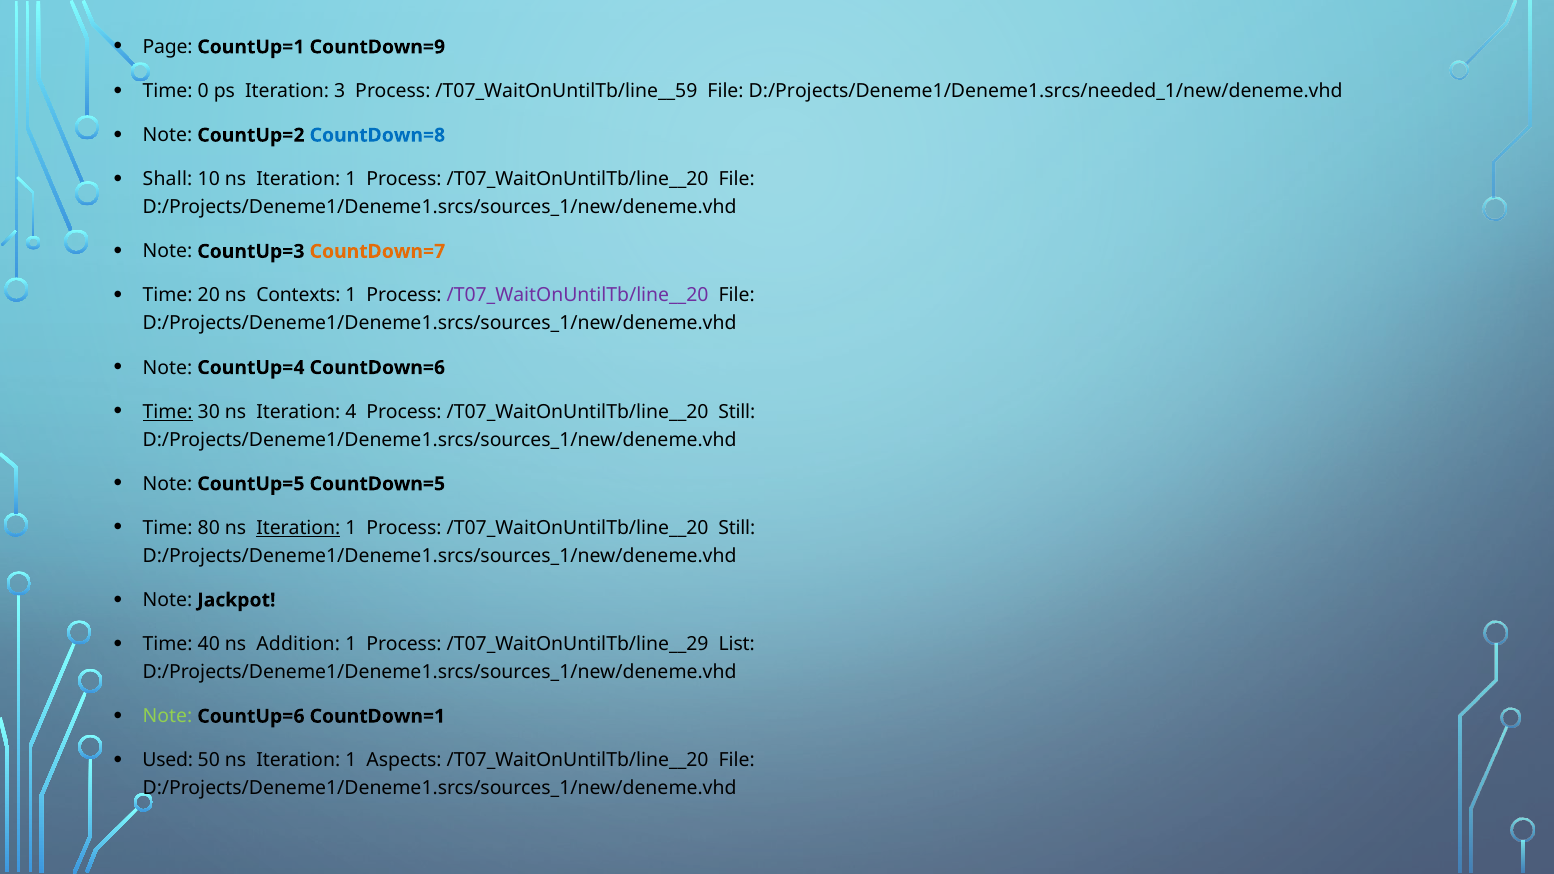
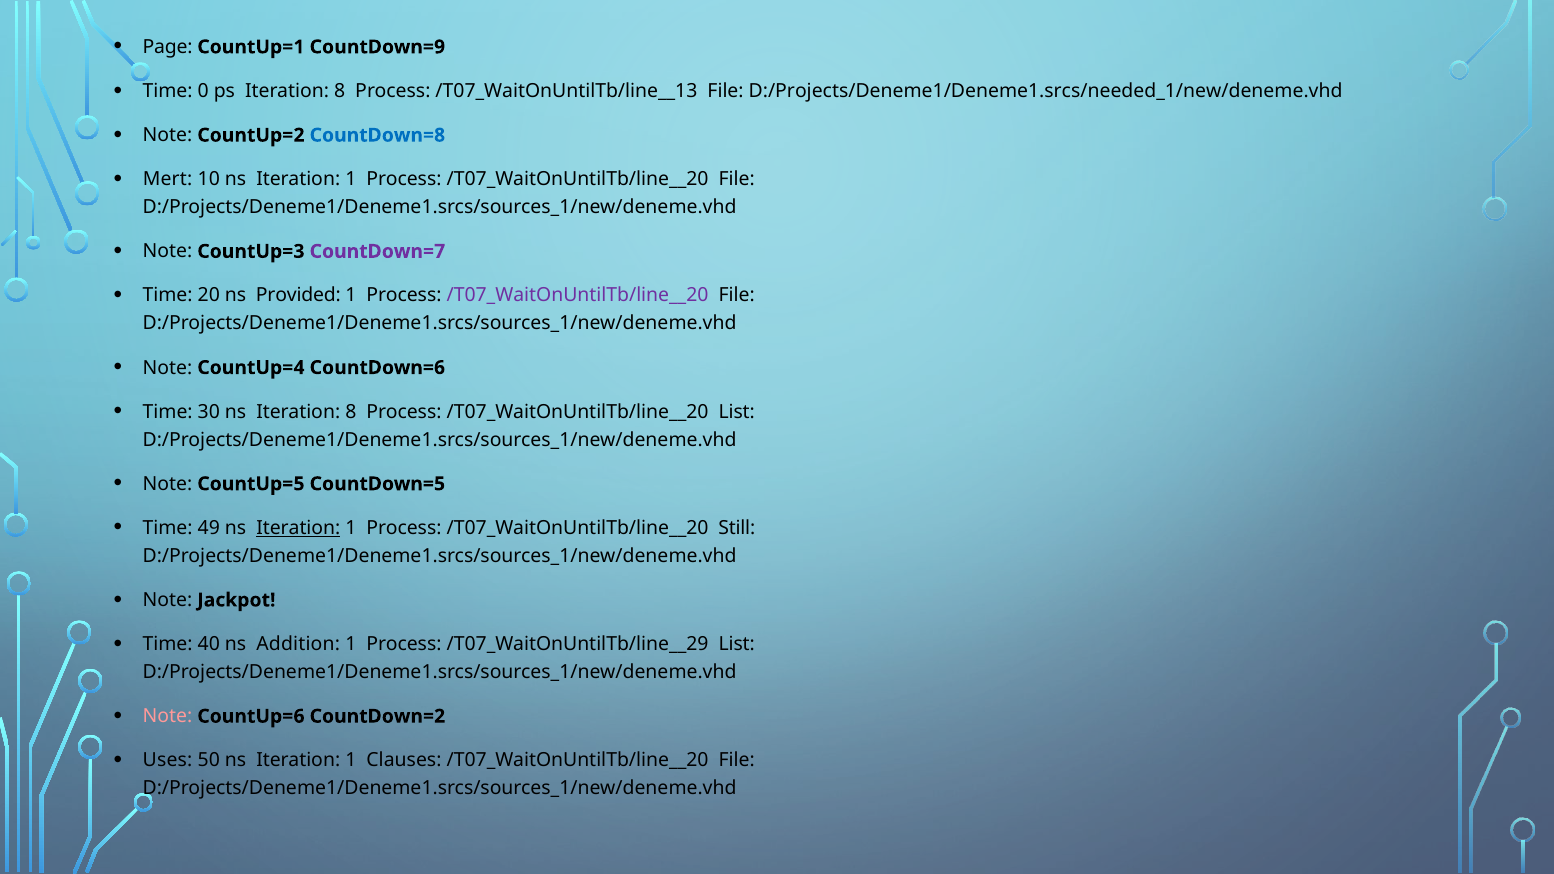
ps Iteration 3: 3 -> 8 (340, 91)
/T07_WaitOnUntilTb/line__59: /T07_WaitOnUntilTb/line__59 -> /T07_WaitOnUntilTb/line__13 (566, 91)
Shall: Shall -> Mert (168, 179)
CountDown=7 colour: orange -> purple (377, 251)
Contexts: Contexts -> Provided (298, 296)
Time underline: present -> none (168, 412)
ns Iteration 4: 4 -> 8 (351, 412)
Still: Still -> List (737, 412)
80: 80 -> 49 (209, 528)
Note colour: light green -> pink (167, 716)
CountDown=1: CountDown=1 -> CountDown=2 (377, 716)
Used: Used -> Uses (168, 761)
Aspects: Aspects -> Clauses (404, 761)
